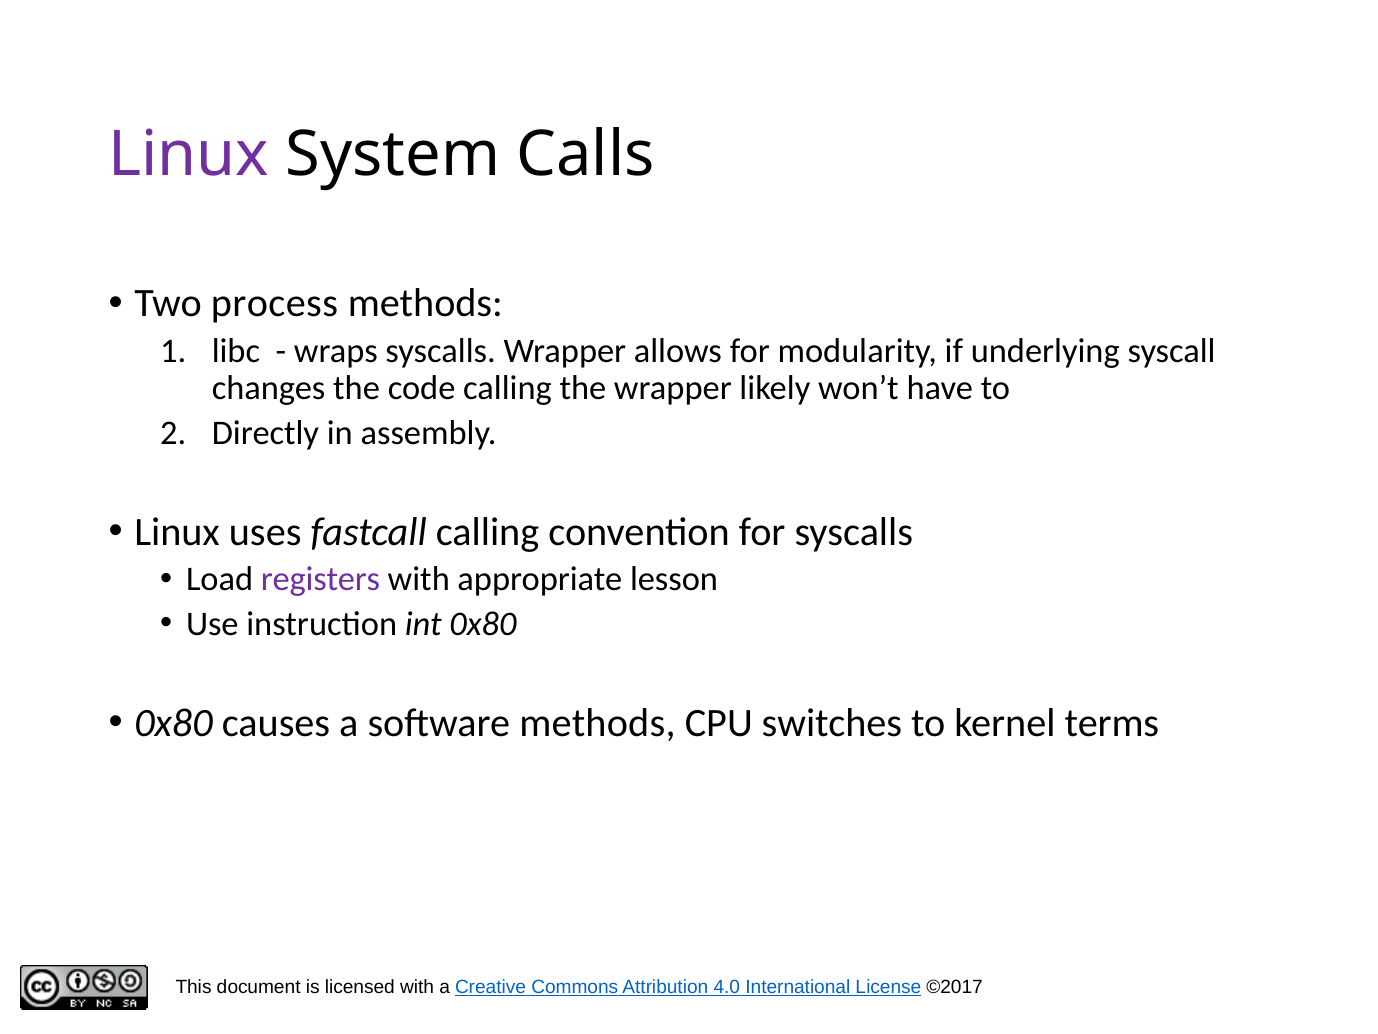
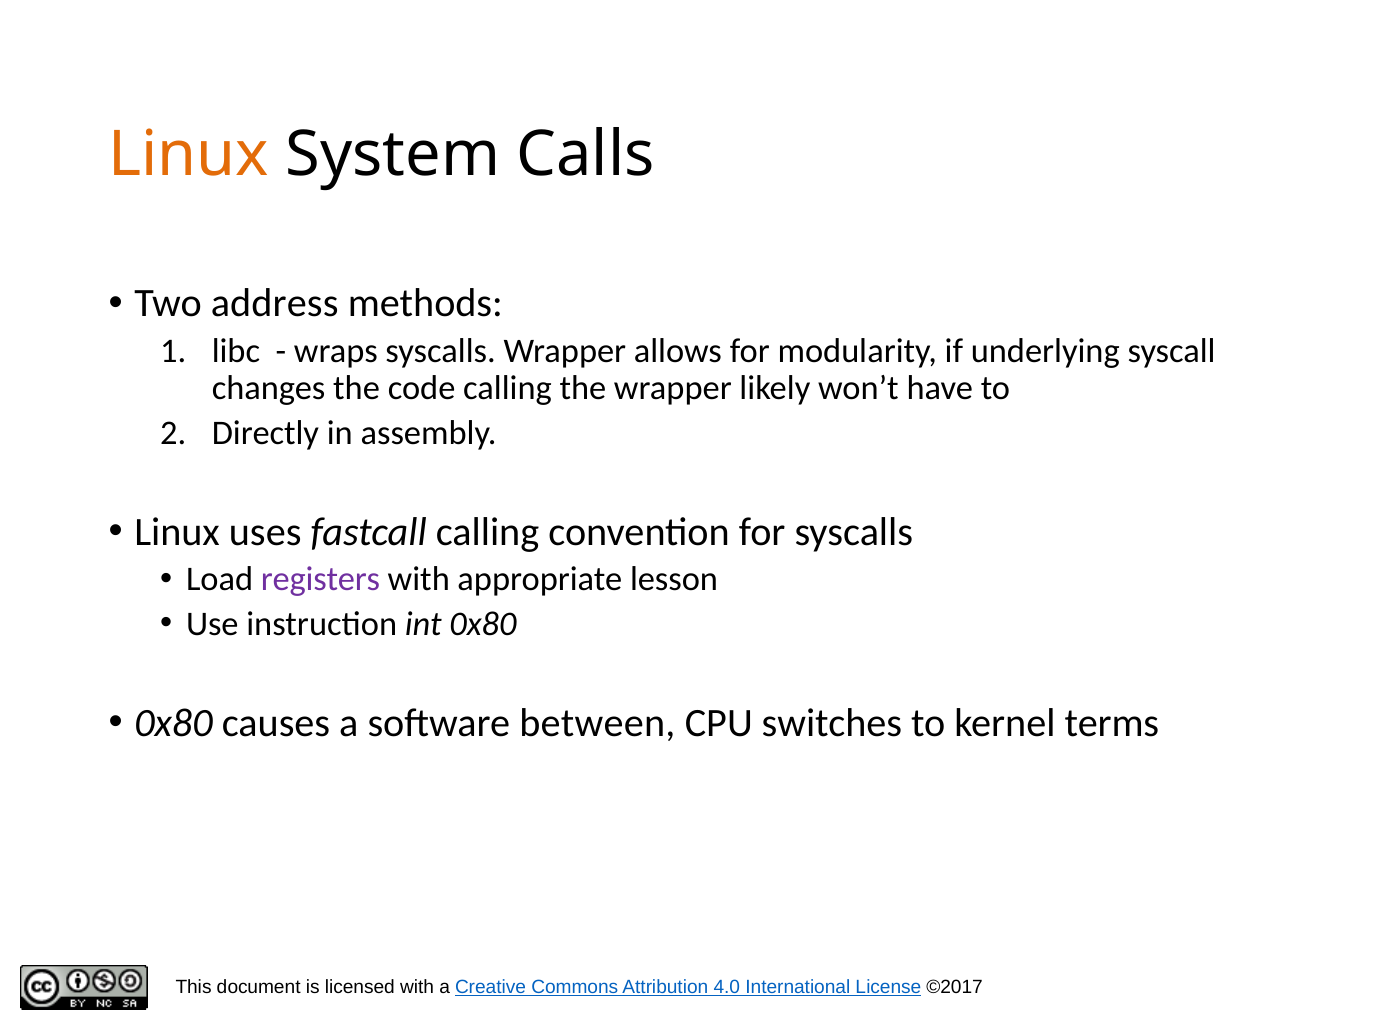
Linux colour: purple -> orange (189, 155)
process: process -> address (275, 303)
software methods: methods -> between (597, 722)
